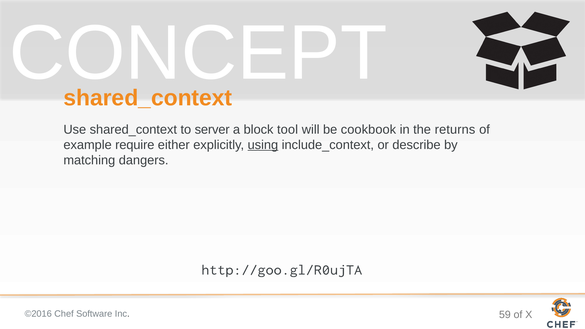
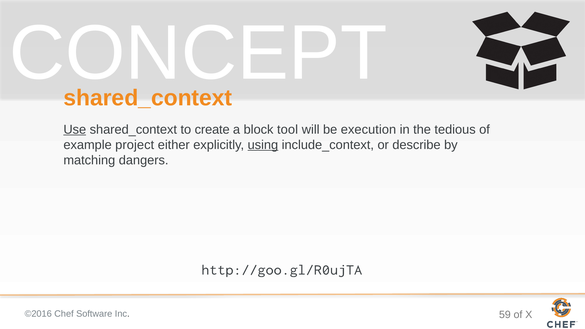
Use underline: none -> present (75, 130)
server: server -> create (212, 130)
cookbook: cookbook -> execution (368, 130)
returns: returns -> tedious (455, 130)
require: require -> project (135, 145)
